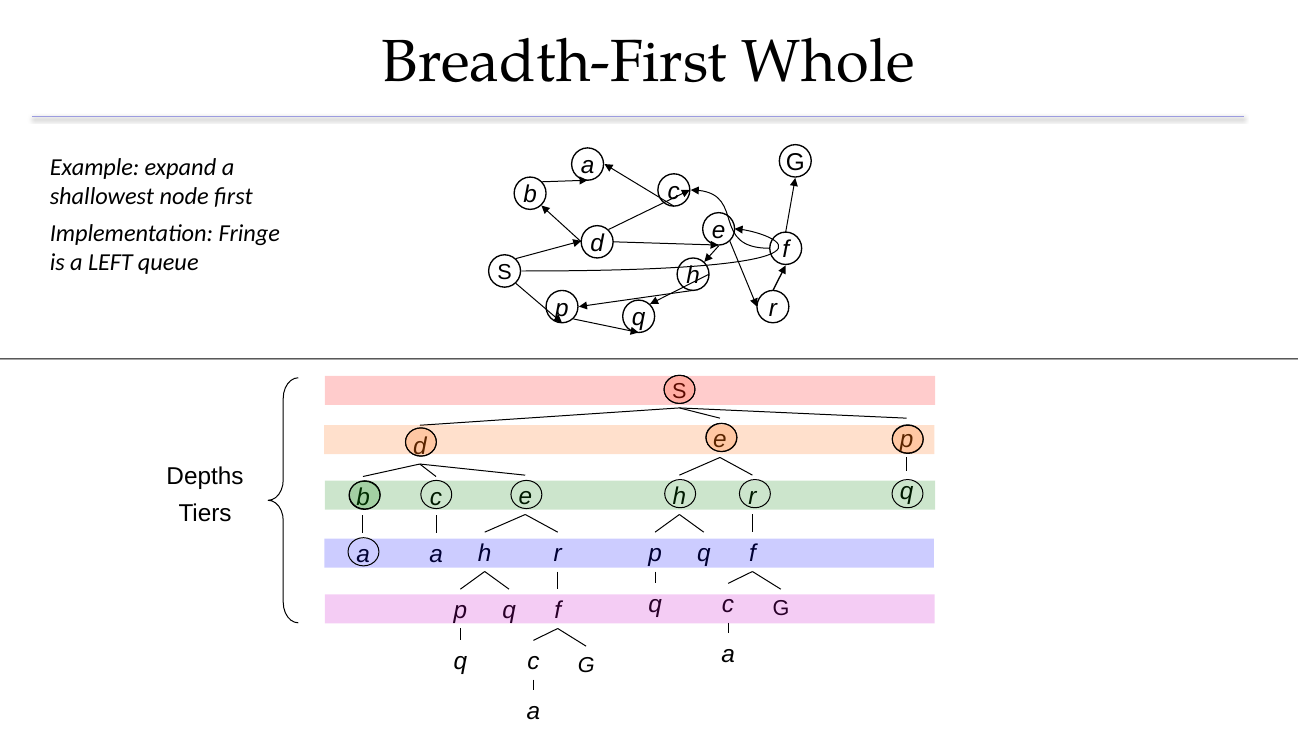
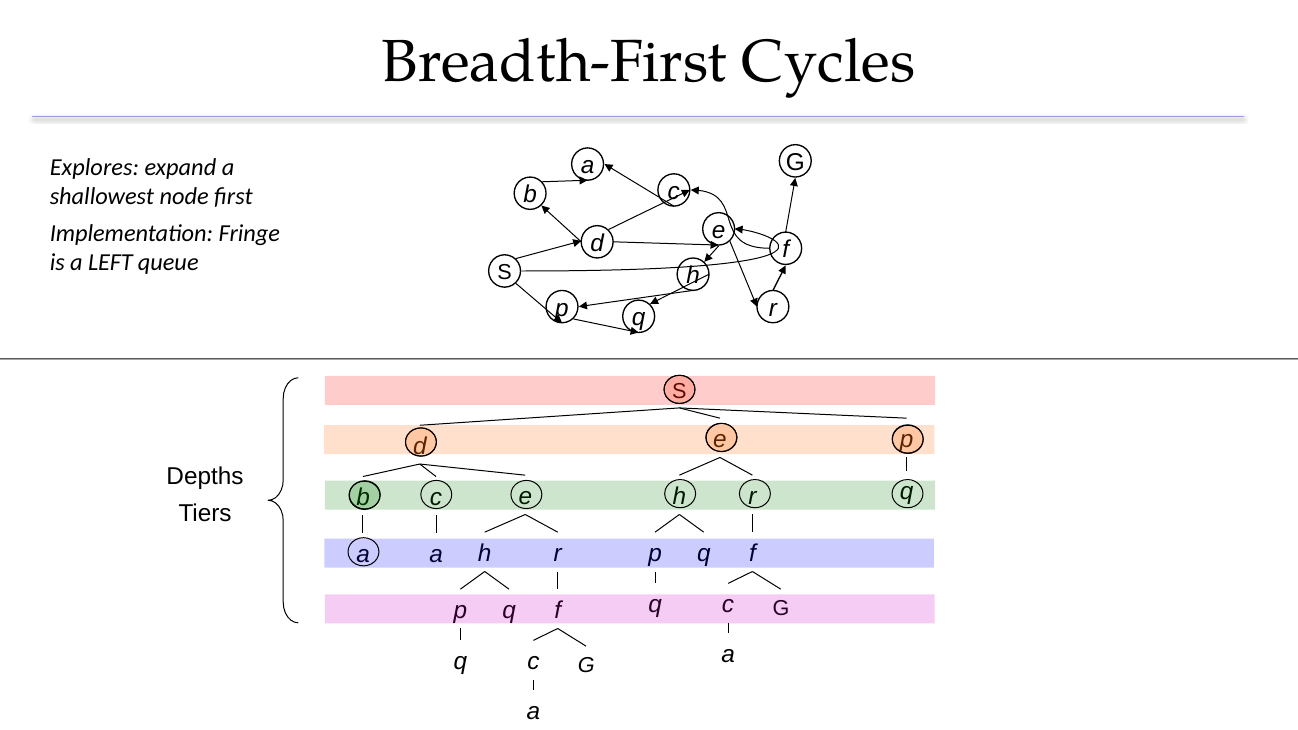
Whole: Whole -> Cycles (829, 62)
Example: Example -> Explores (94, 167)
